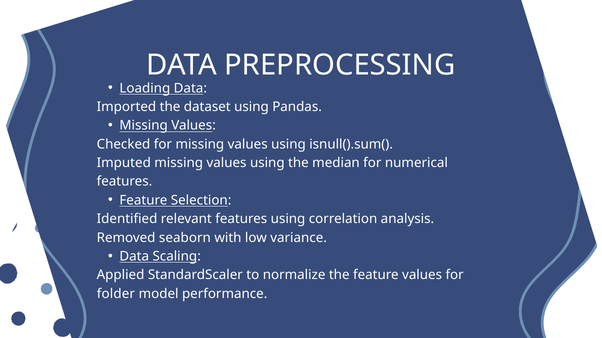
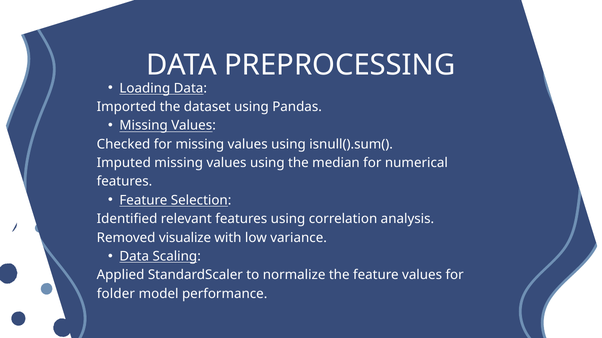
seaborn: seaborn -> visualize (185, 238)
